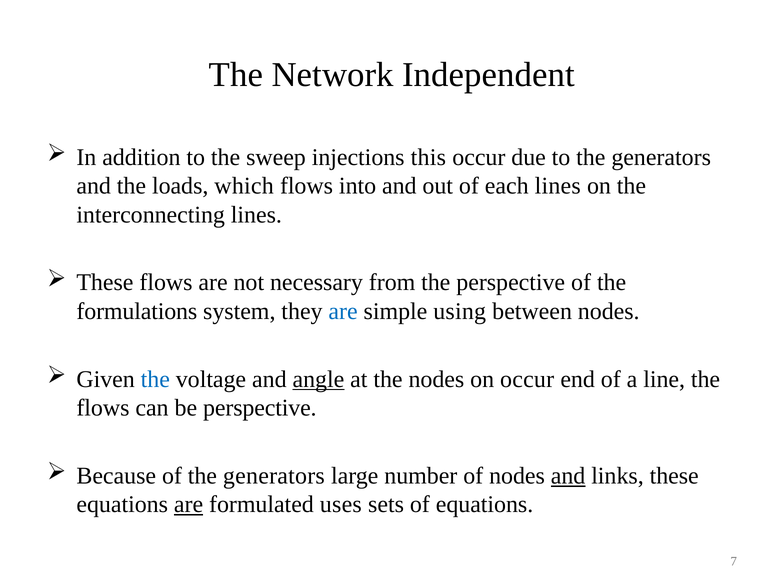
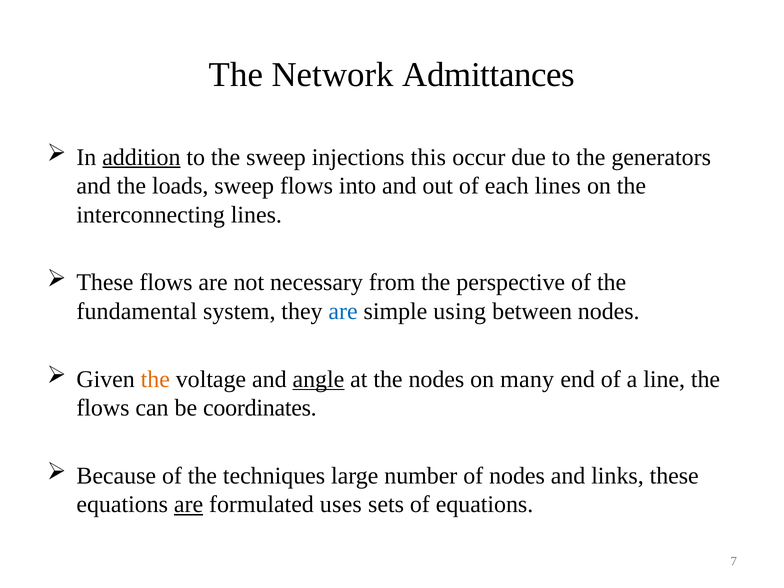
Independent: Independent -> Admittances (489, 75)
addition underline: none -> present (141, 157)
loads which: which -> sweep (244, 186)
formulations: formulations -> fundamental (137, 311)
the colour: blue -> orange (155, 379)
on occur: occur -> many (527, 379)
be perspective: perspective -> coordinates (260, 408)
of the generators: generators -> techniques (274, 476)
and underline: present -> none (568, 476)
